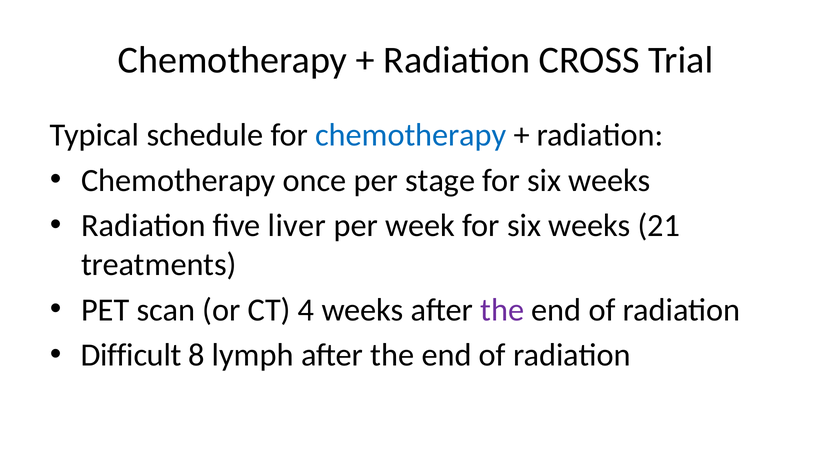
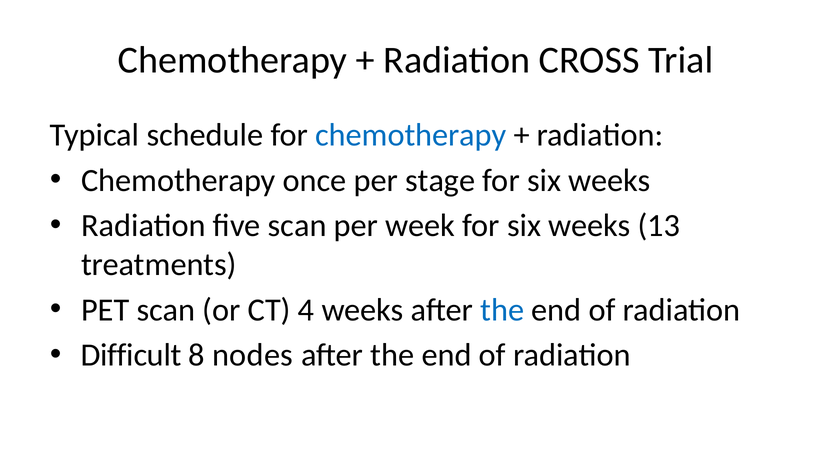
five liver: liver -> scan (297, 226)
21: 21 -> 13 (659, 226)
the colour: purple -> blue (502, 310)
lymph: lymph -> nodes (253, 355)
